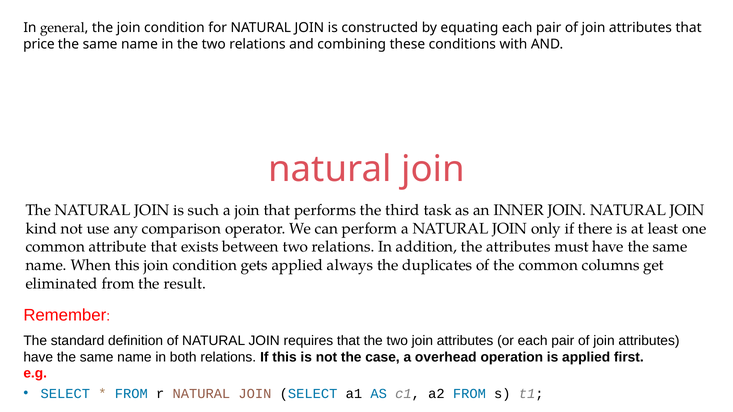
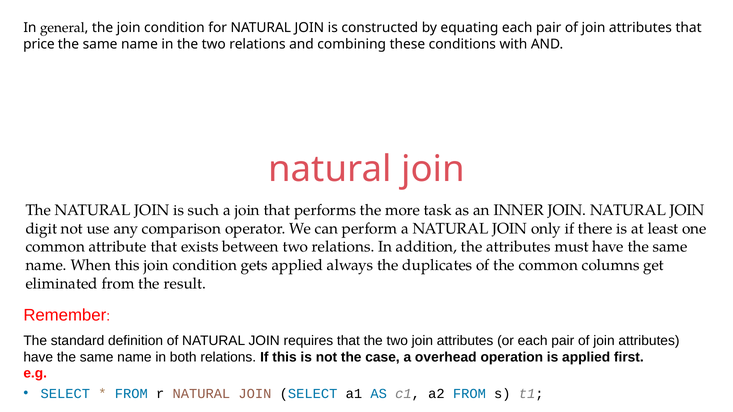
third: third -> more (403, 210)
kind: kind -> digit (41, 229)
